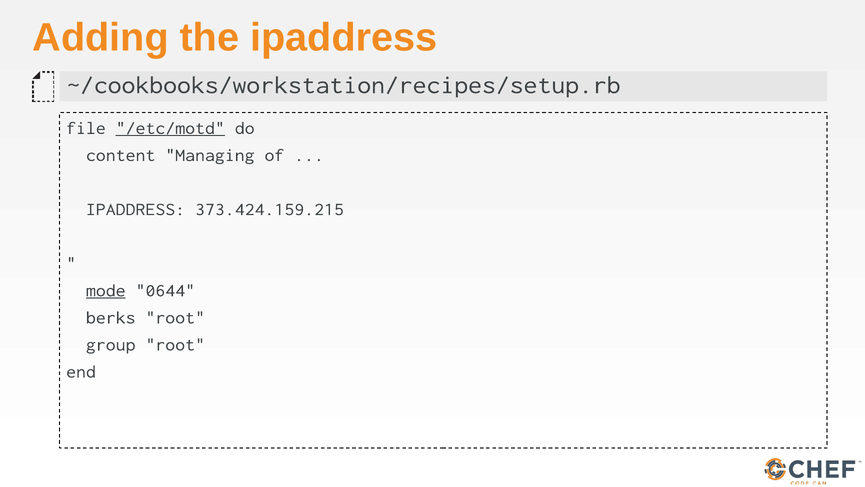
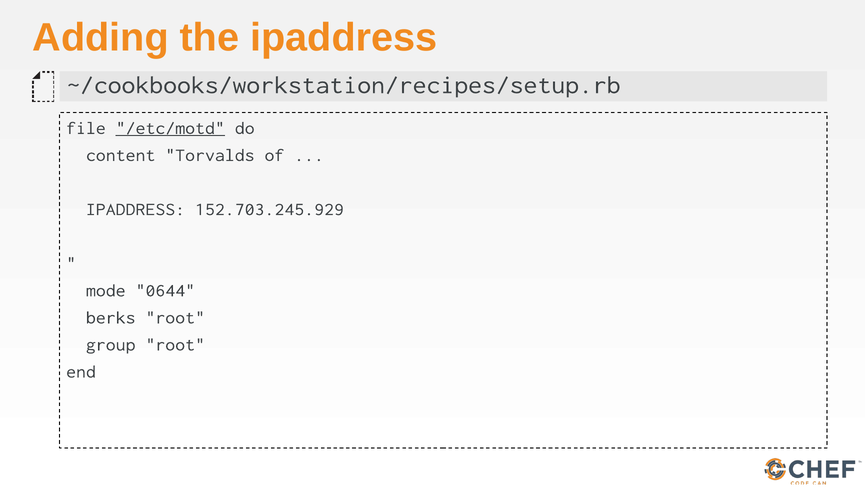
Managing: Managing -> Torvalds (210, 155)
373.424.159.215: 373.424.159.215 -> 152.703.245.929 (269, 209)
mode underline: present -> none (106, 290)
